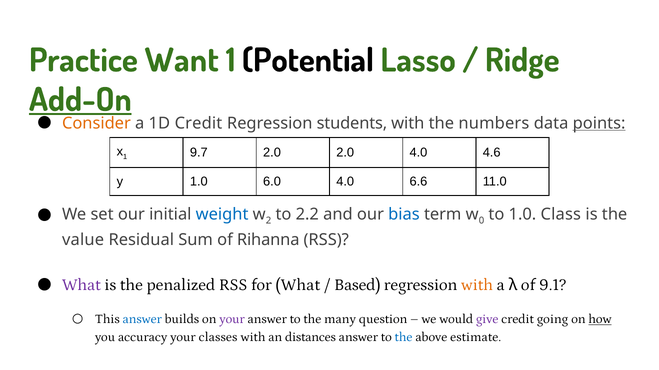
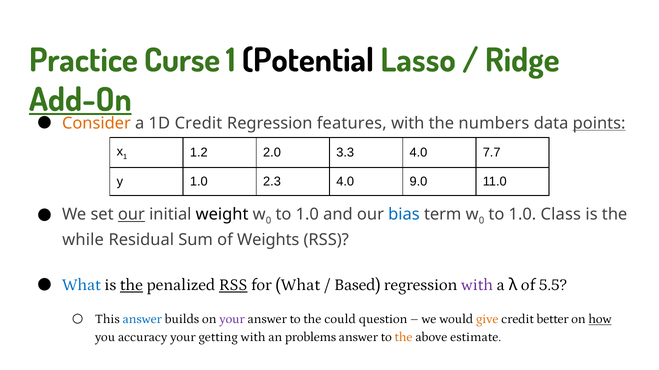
Want: Want -> Curse (182, 61)
students: students -> features (352, 123)
9.7: 9.7 -> 1.2 (199, 153)
2.0 2.0: 2.0 -> 3.3 (345, 153)
4.6: 4.6 -> 7.7 (492, 153)
6.0: 6.0 -> 2.3 (272, 182)
6.6: 6.6 -> 9.0 (418, 182)
our underline: none -> present (131, 215)
weight colour: blue -> black (222, 215)
2: 2 -> 0 (269, 221)
2.2: 2.2 -> 1.0 (307, 215)
value: value -> while (83, 240)
Rihanna: Rihanna -> Weights (268, 240)
What colour: purple -> blue (81, 286)
the underline: none -> present (131, 286)
RSS underline: none -> present (233, 286)
with colour: orange -> purple (477, 286)
9.1: 9.1 -> 5.5 (553, 286)
many: many -> could (340, 320)
give colour: purple -> orange (487, 320)
going: going -> better (553, 320)
classes: classes -> getting (218, 337)
distances: distances -> problems (311, 337)
the colour: blue -> orange (404, 337)
